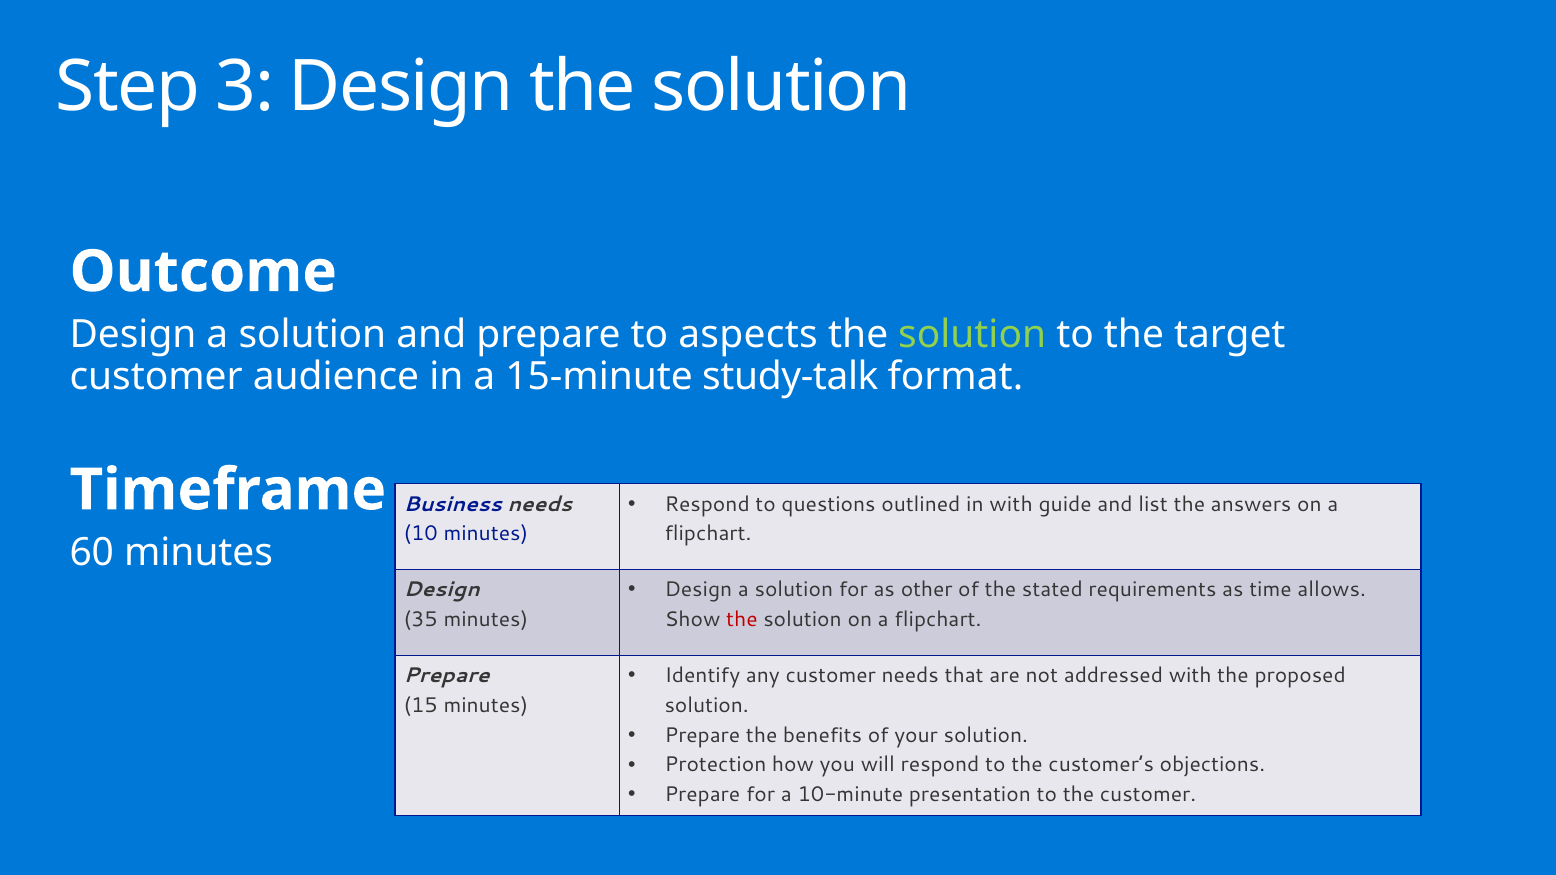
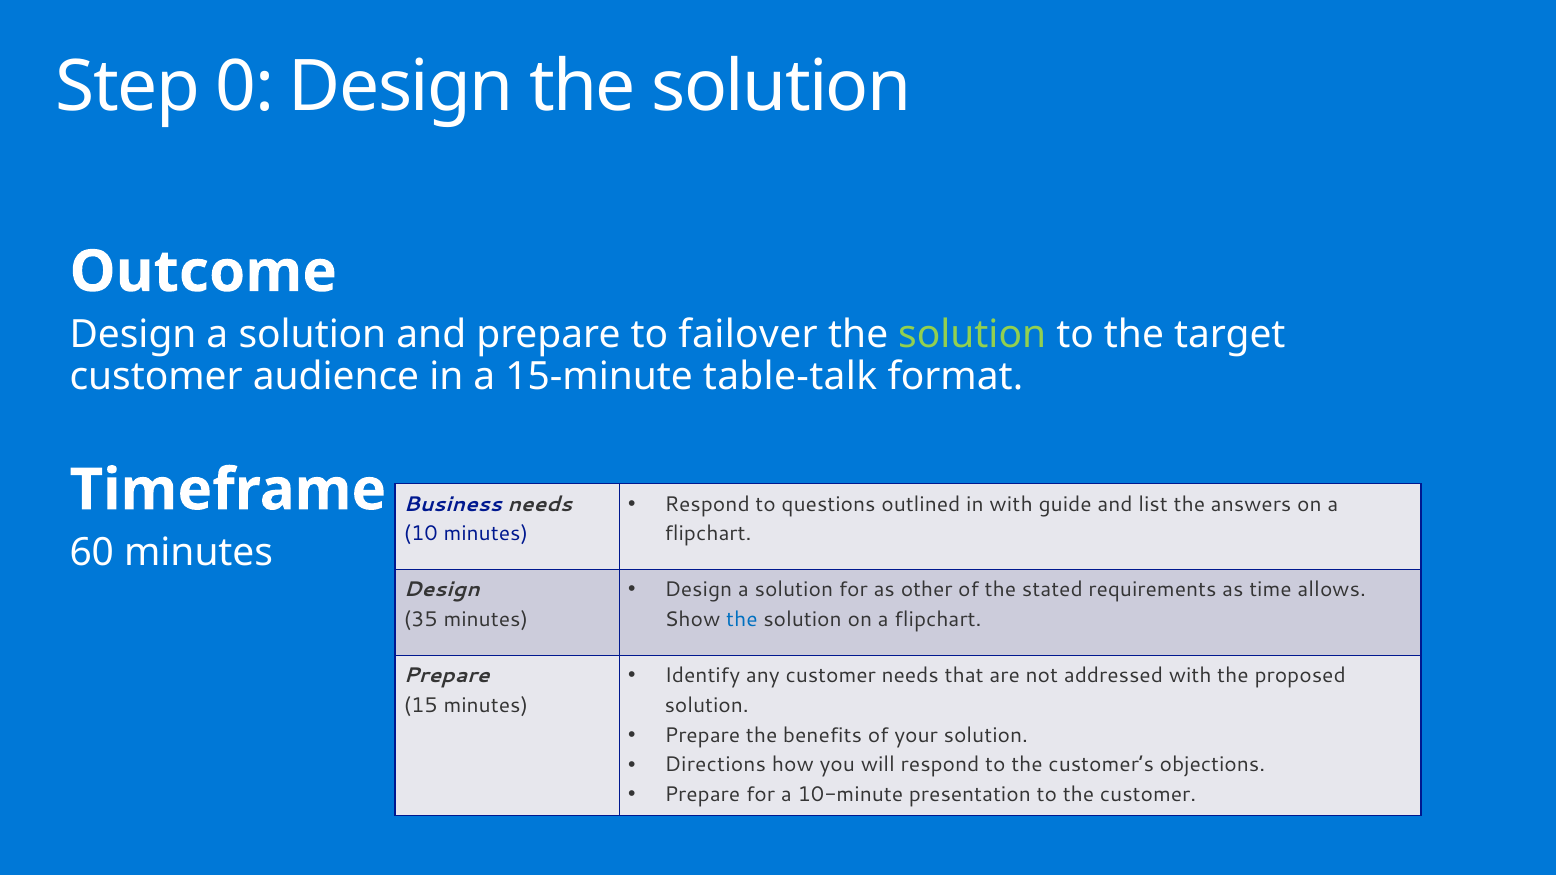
3: 3 -> 0 (245, 87)
aspects: aspects -> failover (748, 334)
study-talk: study-talk -> table-talk (790, 376)
the colour: red -> blue (742, 620)
Protection: Protection -> Directions (715, 765)
